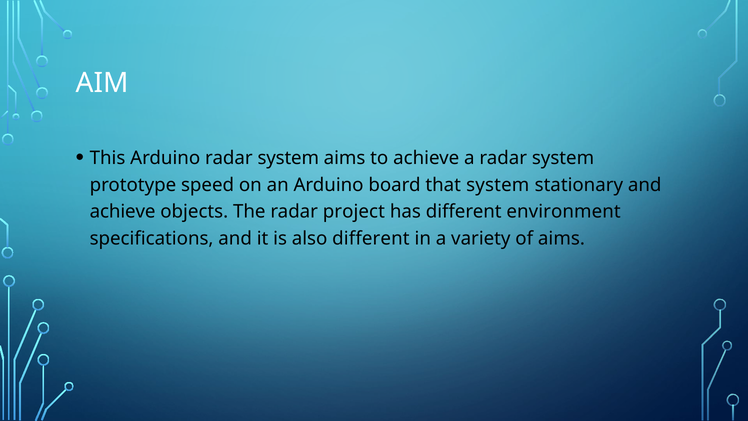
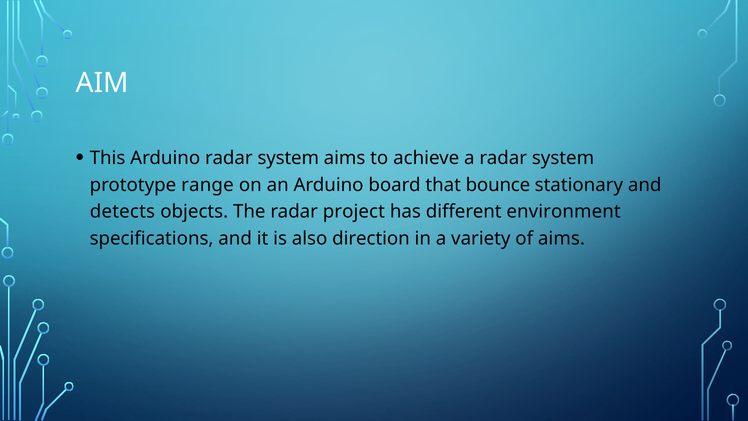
speed: speed -> range (207, 185)
that system: system -> bounce (498, 185)
achieve: achieve -> detects (122, 212)
also different: different -> direction (371, 239)
